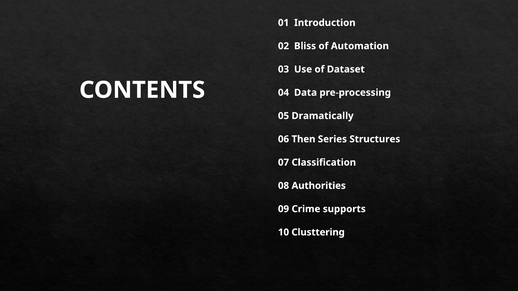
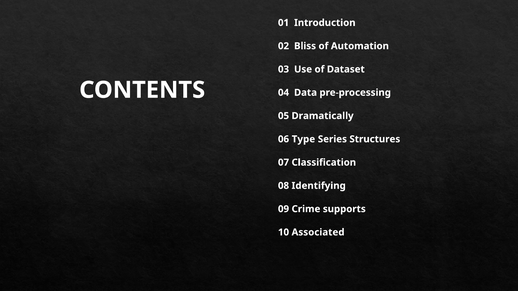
Then: Then -> Type (303, 139)
Authorities: Authorities -> Identifying (319, 186)
Clusttering: Clusttering -> Associated (318, 233)
